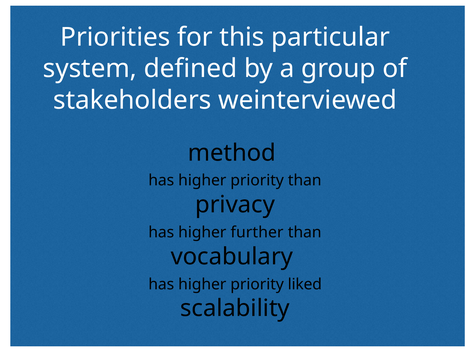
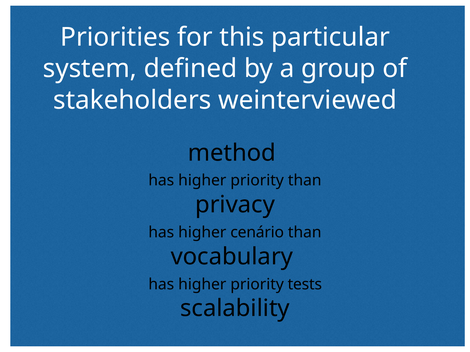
further: further -> cenário (257, 233)
liked: liked -> tests (305, 285)
